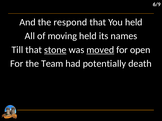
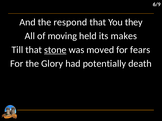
You held: held -> they (134, 22)
names: names -> makes (124, 36)
moved underline: present -> none (100, 50)
open: open -> fears (140, 50)
Team: Team -> Glory (52, 64)
